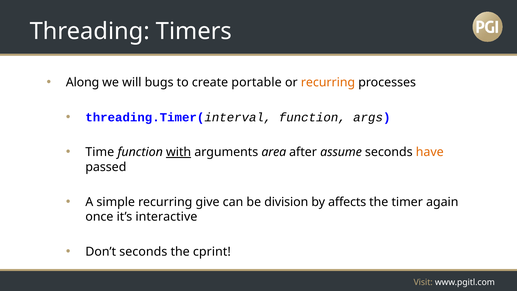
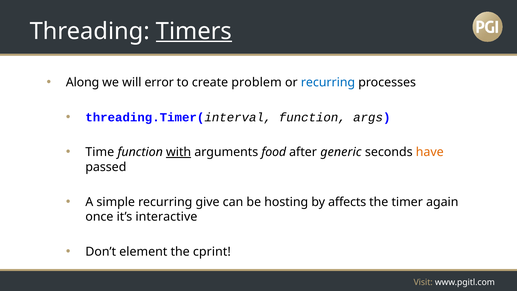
Timers underline: none -> present (194, 31)
bugs: bugs -> error (159, 82)
portable: portable -> problem (257, 82)
recurring colour: orange -> blue (328, 82)
area: area -> food (274, 152)
assume: assume -> generic (341, 152)
division: division -> hosting (286, 202)
Don’t seconds: seconds -> element (143, 252)
